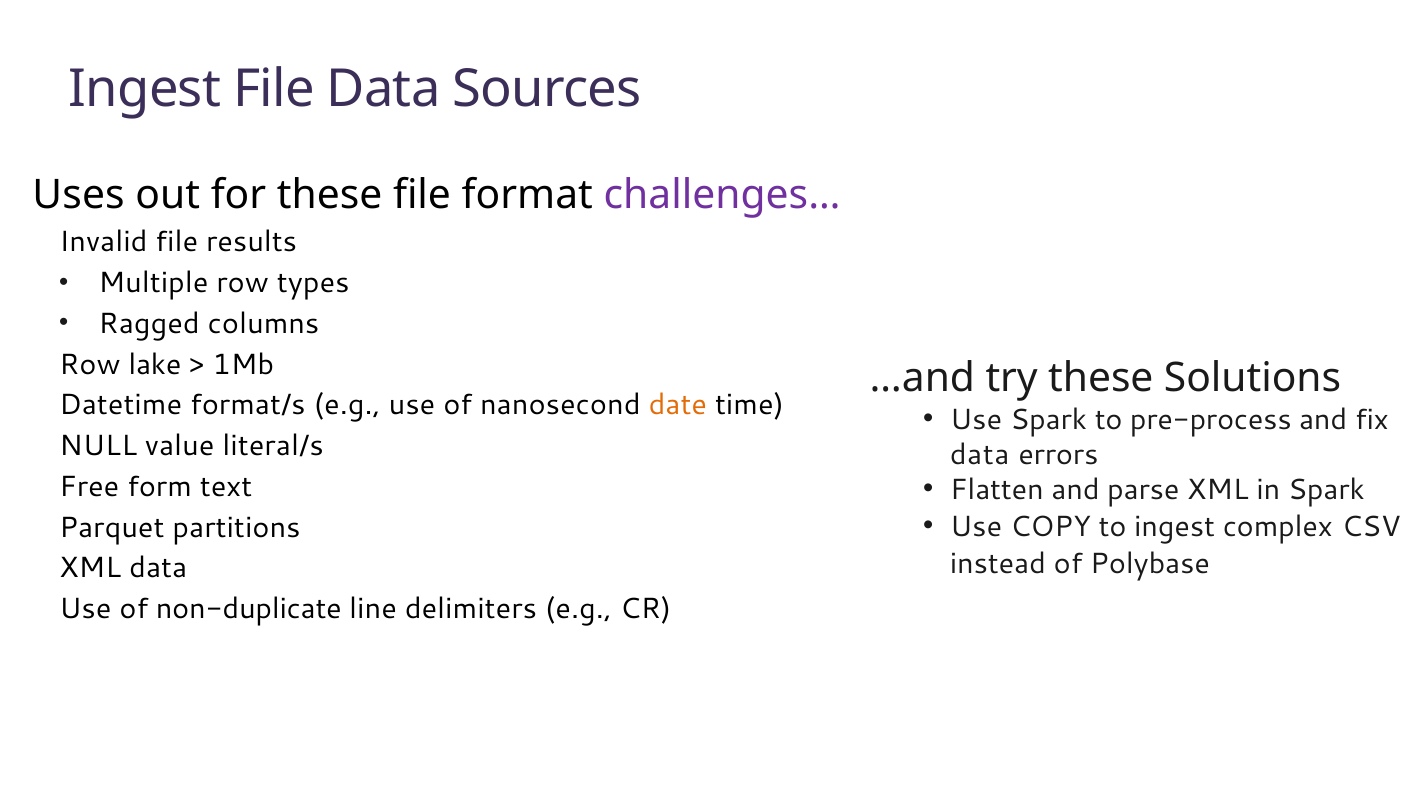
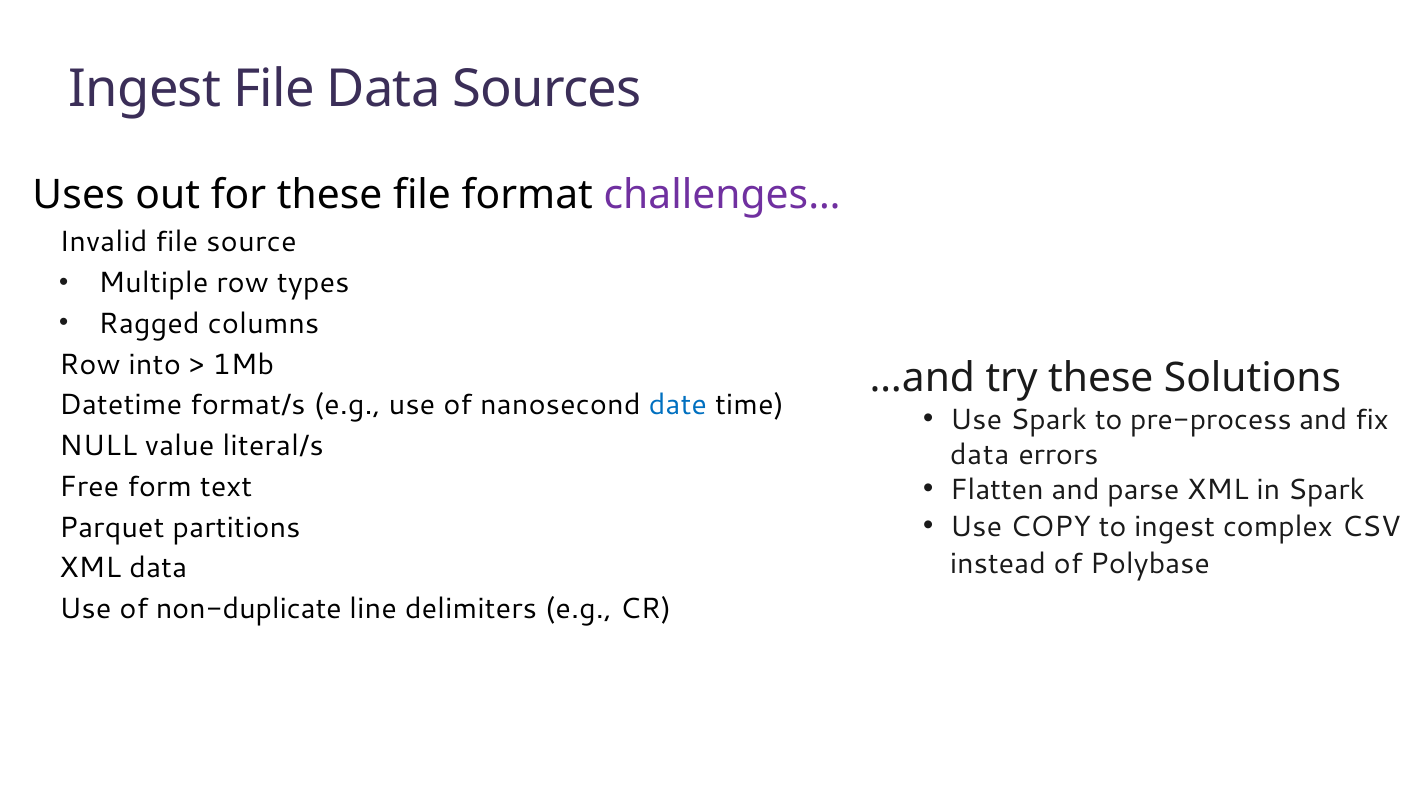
results: results -> source (251, 242)
lake: lake -> into (155, 364)
date colour: orange -> blue (678, 405)
